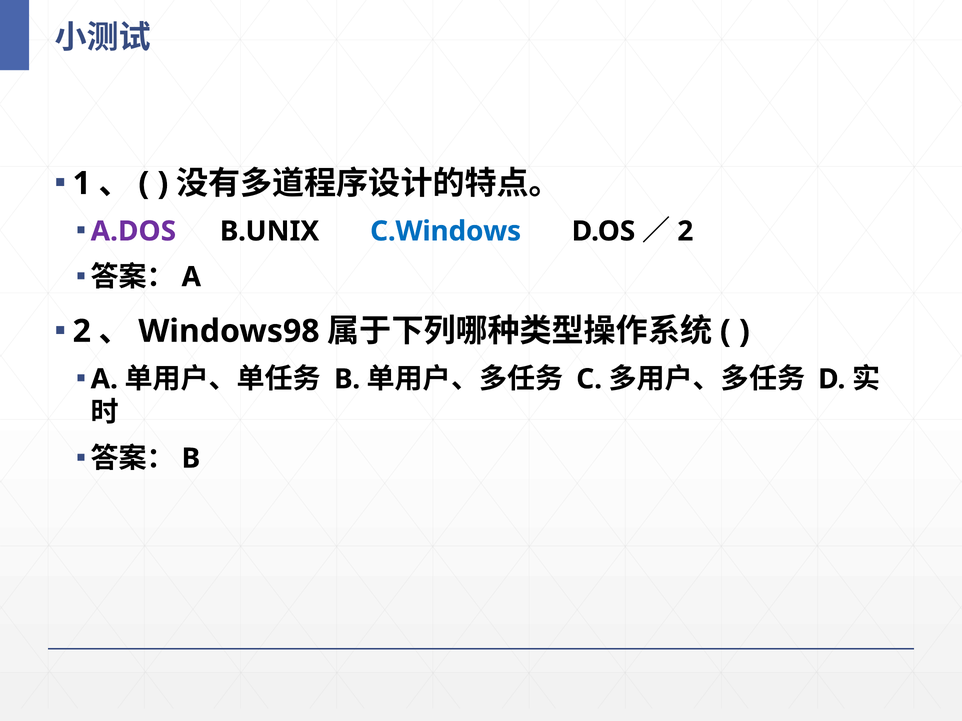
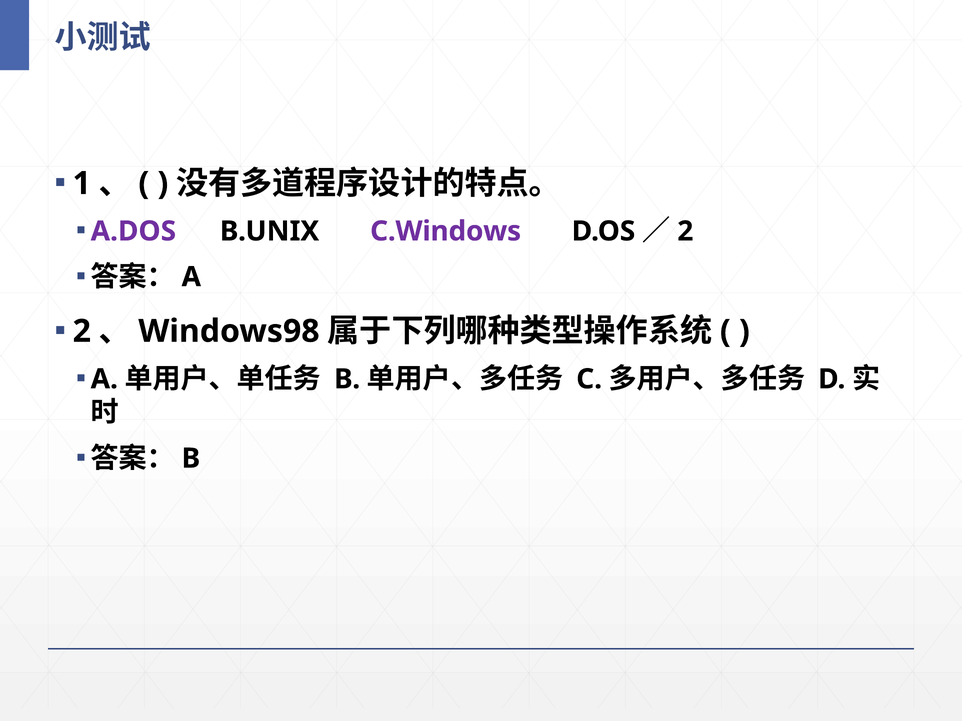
C.Windows colour: blue -> purple (446, 231)
